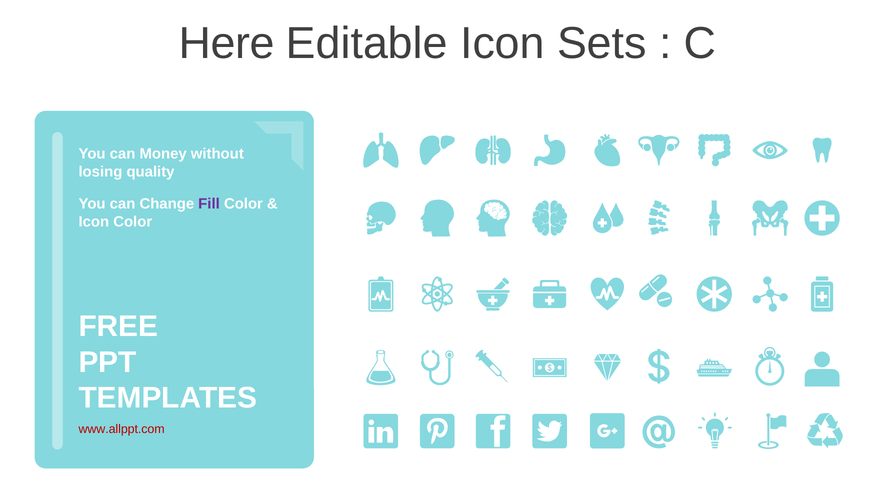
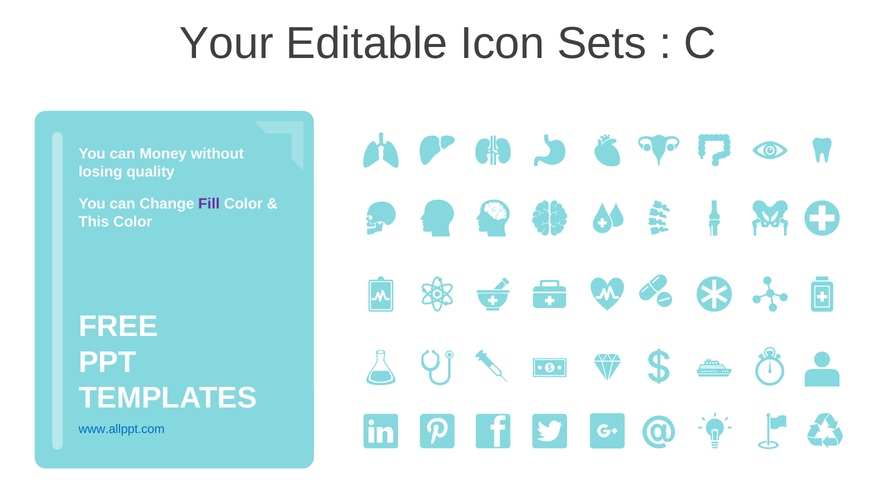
Here: Here -> Your (226, 43)
Icon: Icon -> This (94, 222)
www.allppt.com colour: red -> blue (122, 429)
